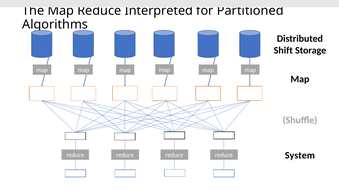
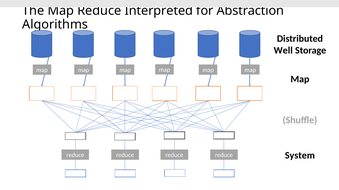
Partitioned: Partitioned -> Abstraction (250, 11)
Shift: Shift -> Well (283, 51)
